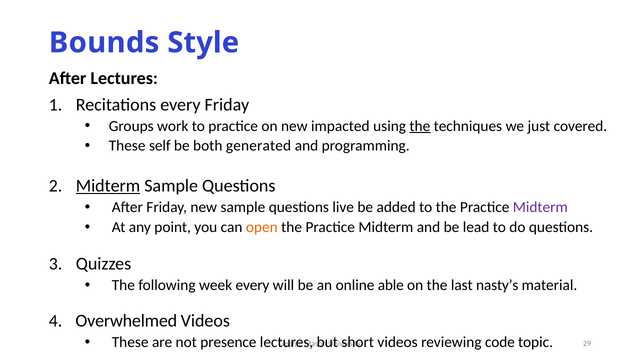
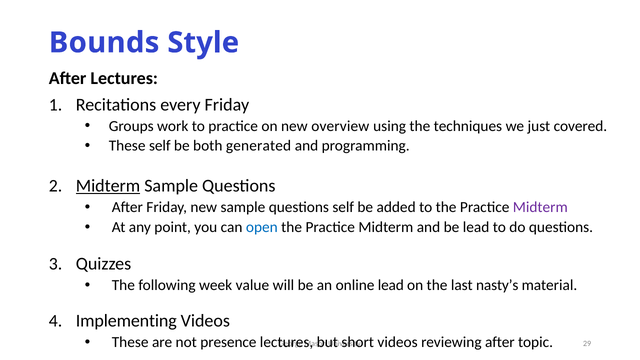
impacted: impacted -> overview (340, 126)
the underline: present -> none (420, 126)
questions live: live -> self (343, 207)
open colour: orange -> blue (262, 227)
week every: every -> value (252, 285)
online able: able -> lead (391, 285)
Overwhelmed: Overwhelmed -> Implementing (126, 321)
reviewing code: code -> after (500, 342)
